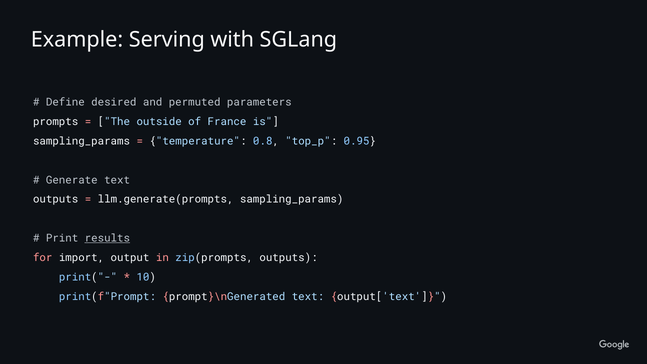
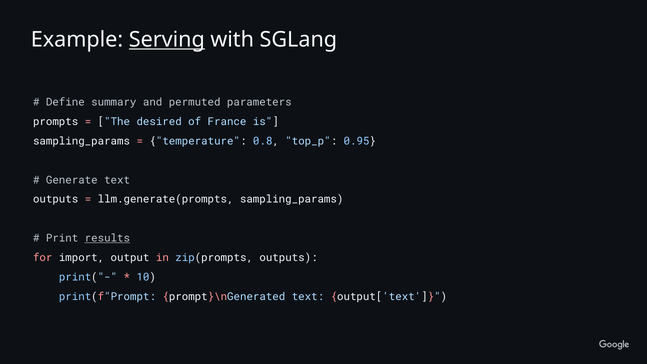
Serving underline: none -> present (167, 40)
desired: desired -> summary (114, 102)
outside: outside -> desired (159, 122)
